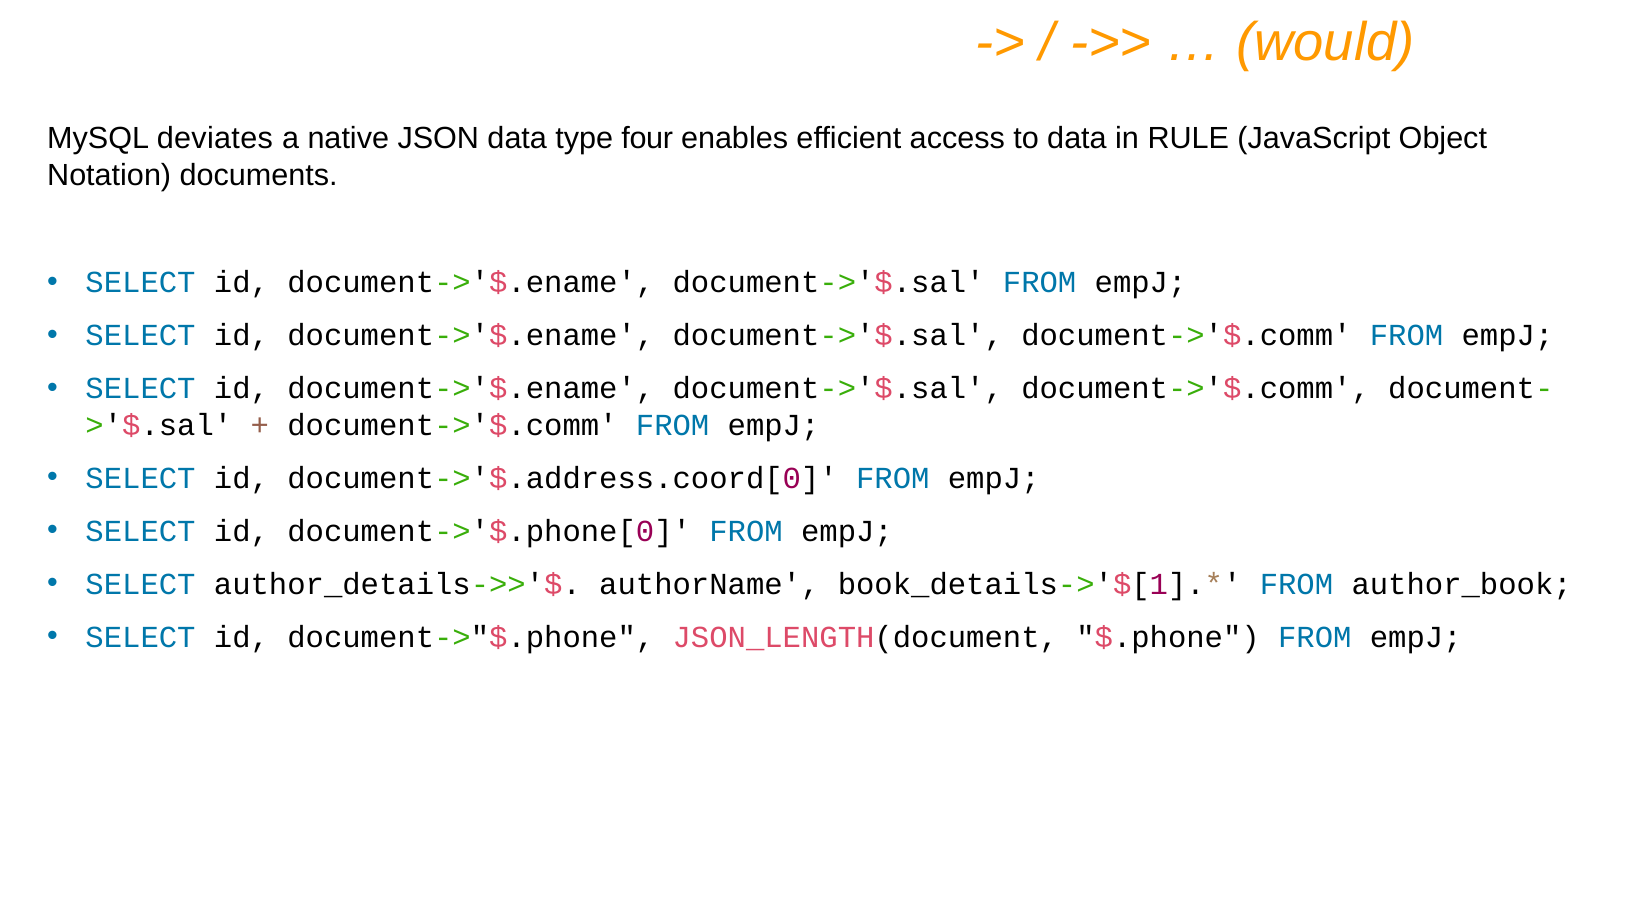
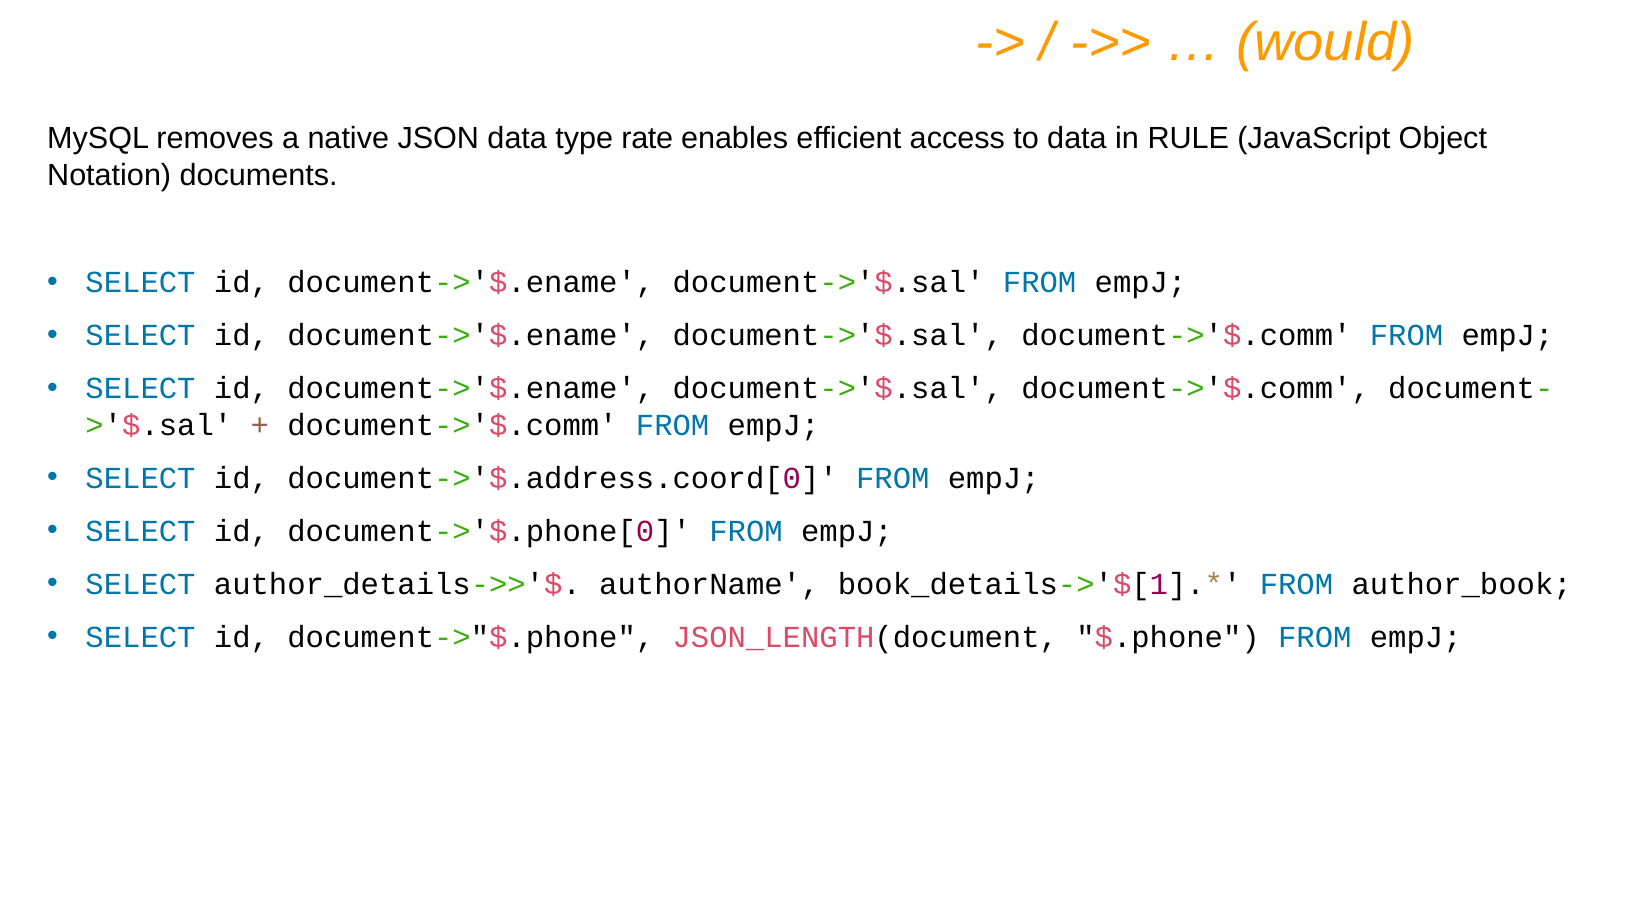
deviates: deviates -> removes (215, 139)
four: four -> rate (647, 139)
